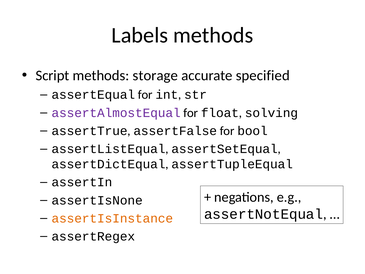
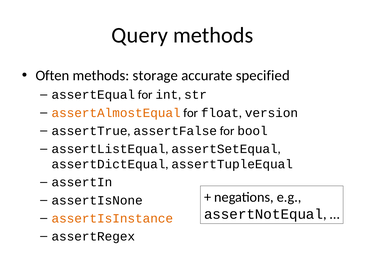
Labels: Labels -> Query (140, 35)
Script: Script -> Often (52, 76)
assertAlmostEqual colour: purple -> orange (116, 113)
solving: solving -> version (271, 113)
